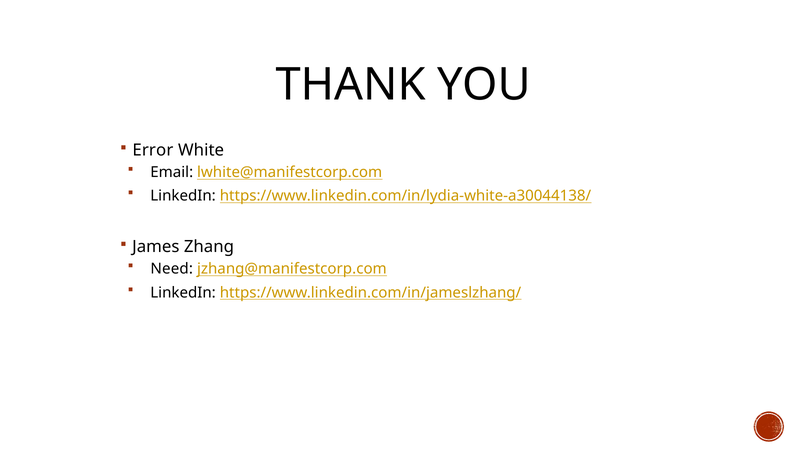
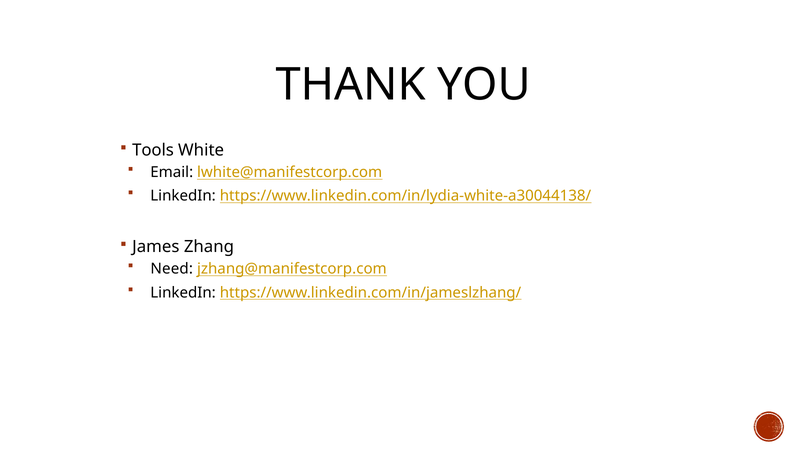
Error: Error -> Tools (153, 150)
